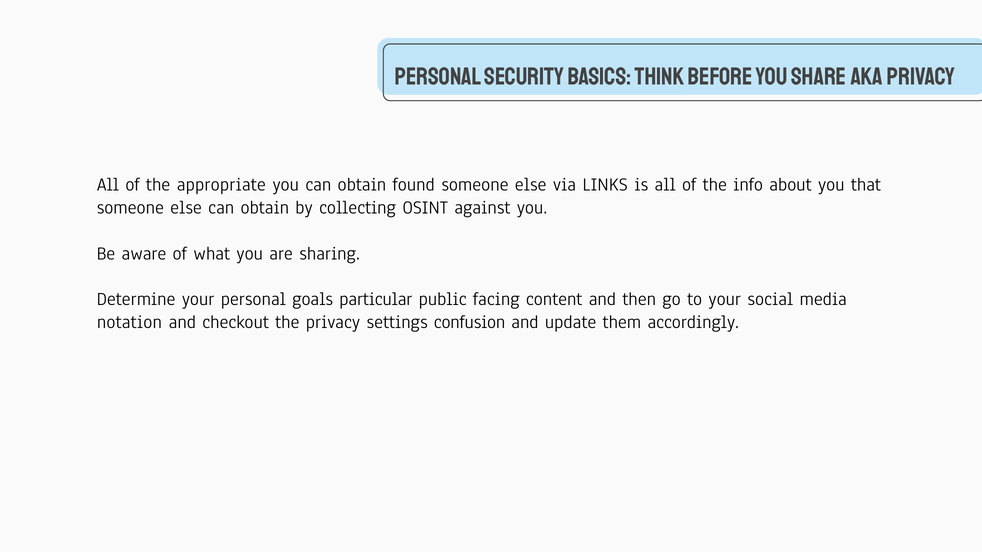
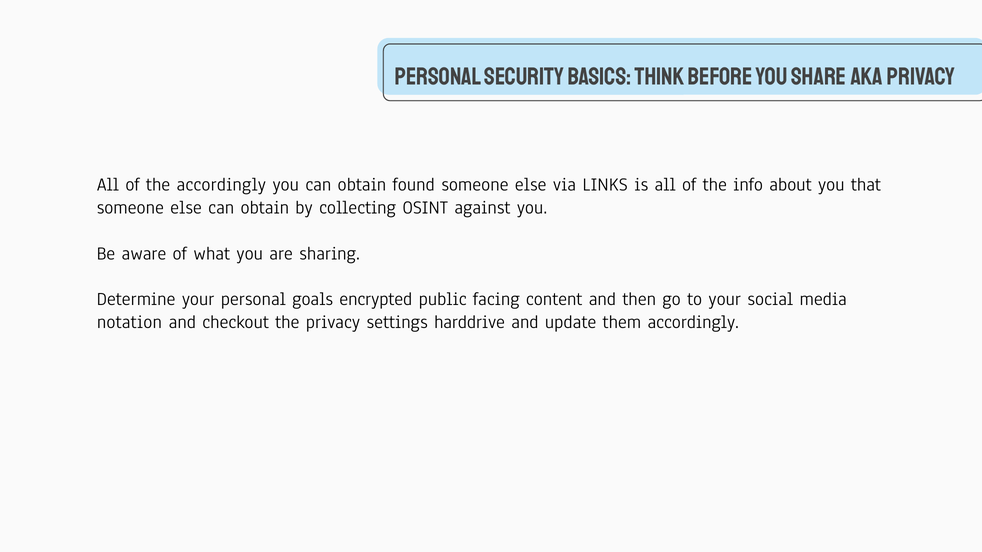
the appropriate: appropriate -> accordingly (221, 185)
particular: particular -> encrypted (376, 299)
confusion: confusion -> harddrive (470, 322)
